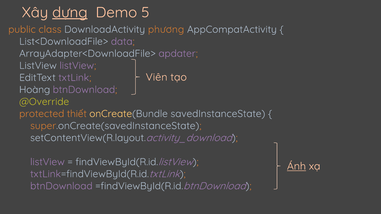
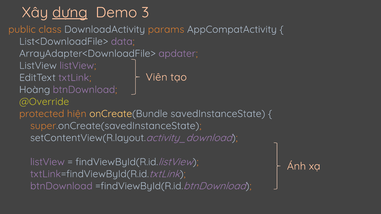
5: 5 -> 3 (145, 12)
phương: phương -> params (166, 29)
thiết: thiết -> hiện (77, 114)
Ánh underline: present -> none (296, 166)
